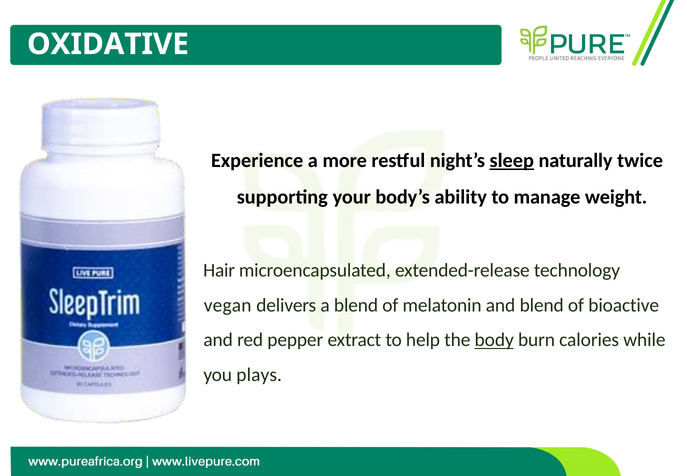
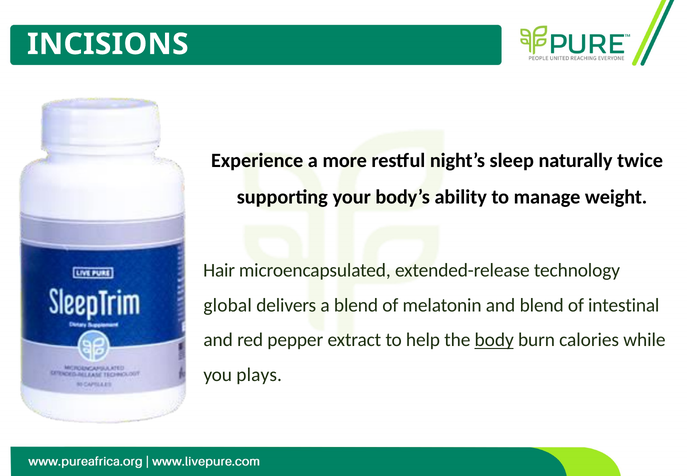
OXIDATIVE: OXIDATIVE -> INCISIONS (108, 44)
sleep underline: present -> none (512, 160)
vegan: vegan -> global (228, 305)
bioactive: bioactive -> intestinal (624, 305)
